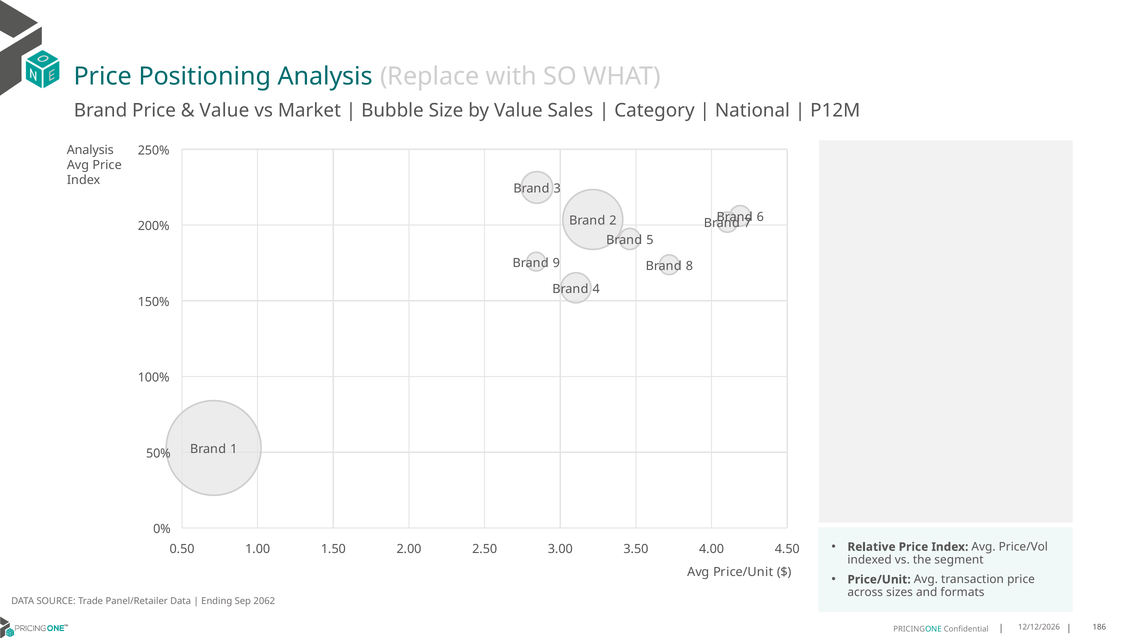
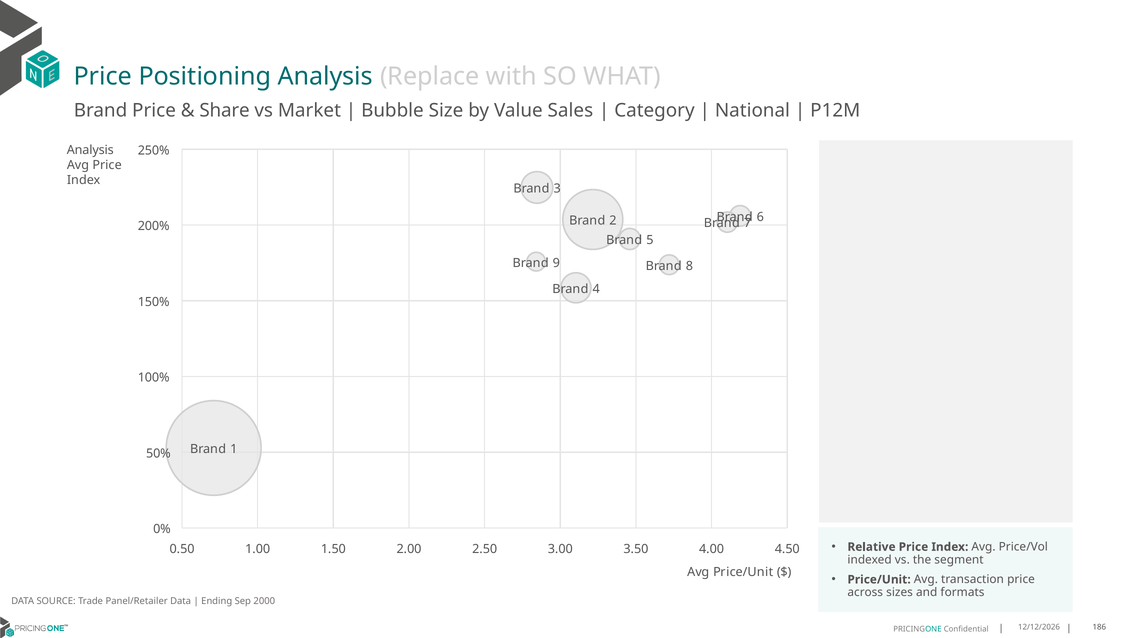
Value: Value -> Share (225, 111)
2062: 2062 -> 2000 (264, 601)
